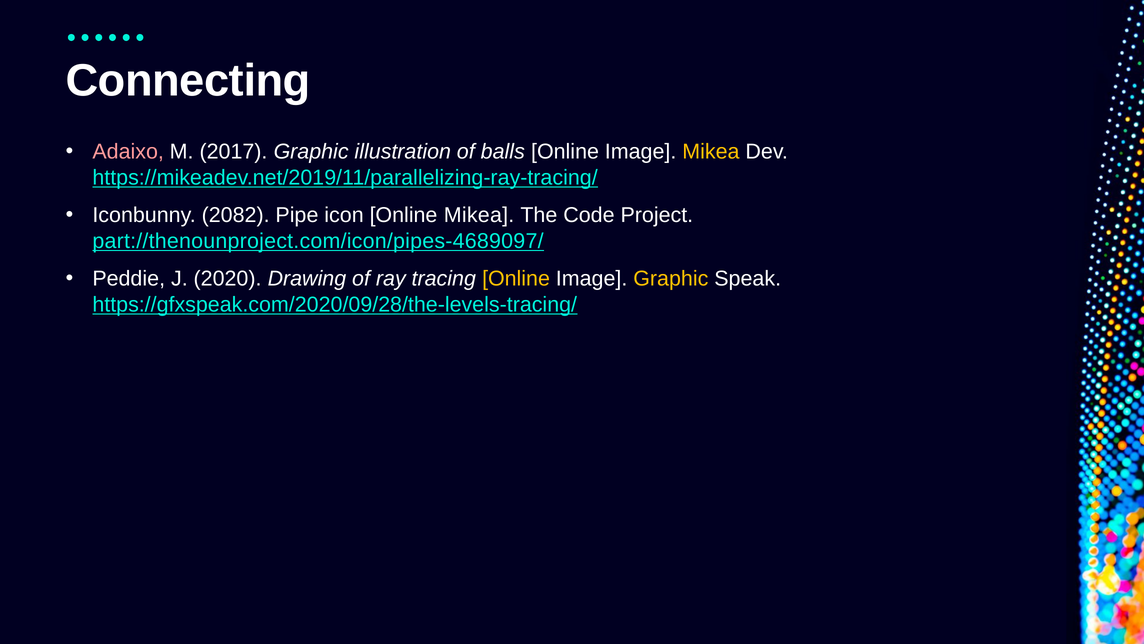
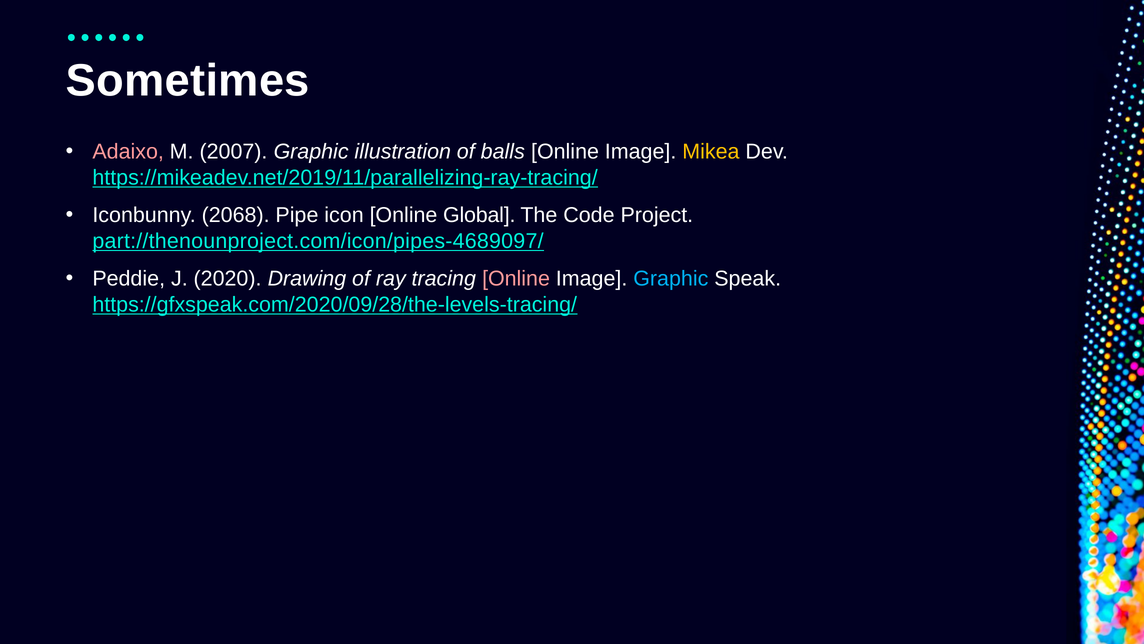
Connecting: Connecting -> Sometimes (188, 81)
2017: 2017 -> 2007 (233, 152)
2082: 2082 -> 2068 (236, 215)
Online Mikea: Mikea -> Global (479, 215)
Online colour: yellow -> pink (516, 279)
Graphic colour: yellow -> light blue (671, 279)
